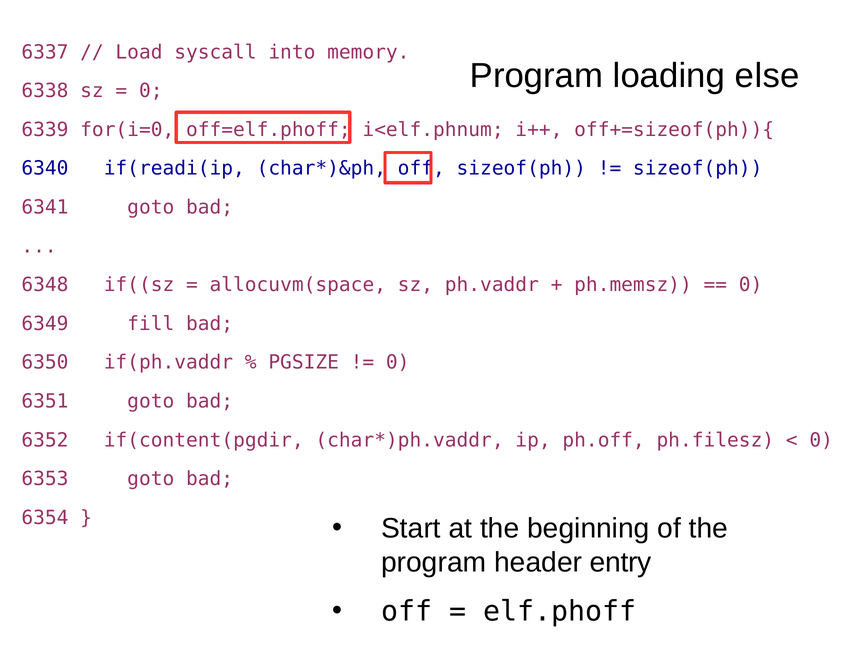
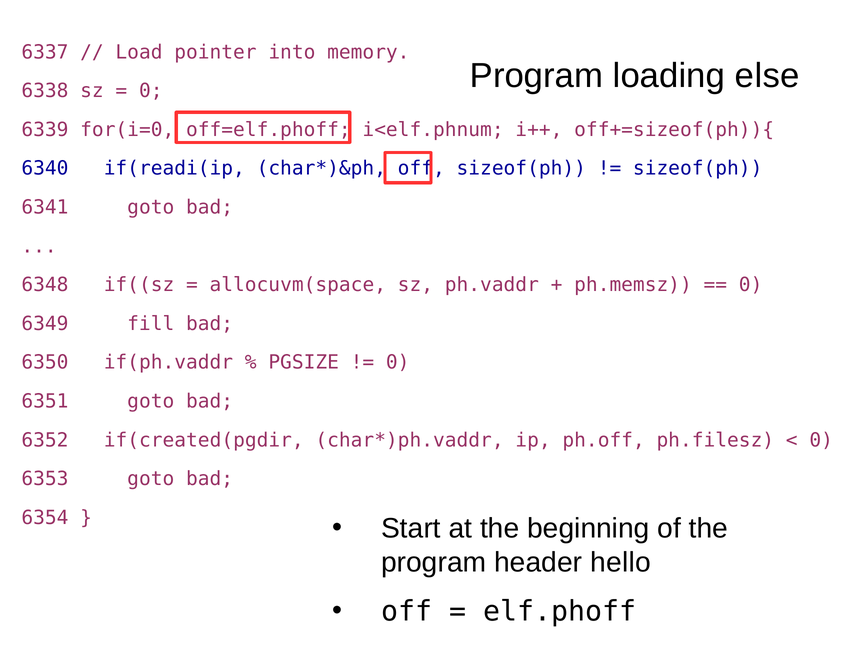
syscall: syscall -> pointer (215, 52)
if(content(pgdir: if(content(pgdir -> if(created(pgdir (204, 440)
entry: entry -> hello (620, 563)
